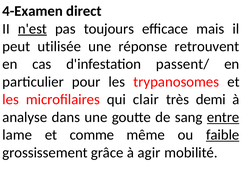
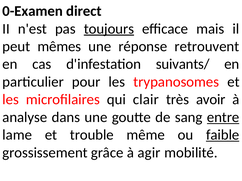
4-Examen: 4-Examen -> 0-Examen (33, 11)
n'est underline: present -> none (32, 29)
toujours underline: none -> present (109, 29)
utilisée: utilisée -> mêmes (59, 47)
passent/: passent/ -> suivants/ (183, 64)
demi: demi -> avoir (211, 100)
comme: comme -> trouble (92, 135)
